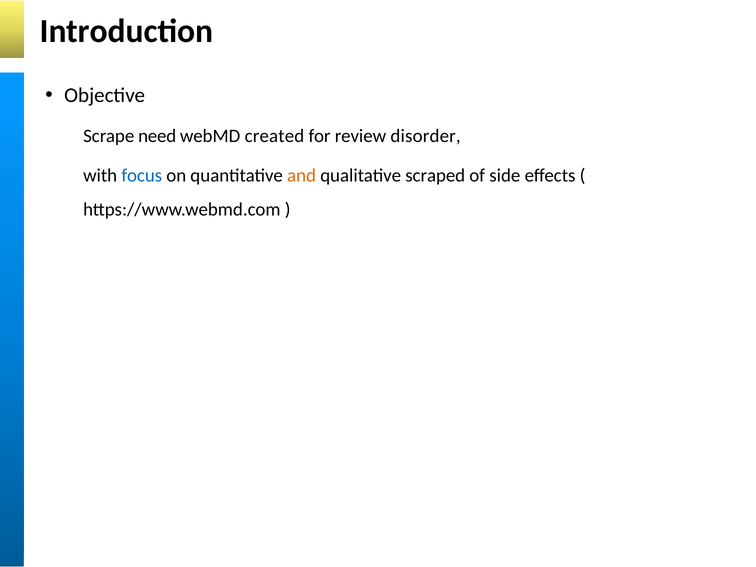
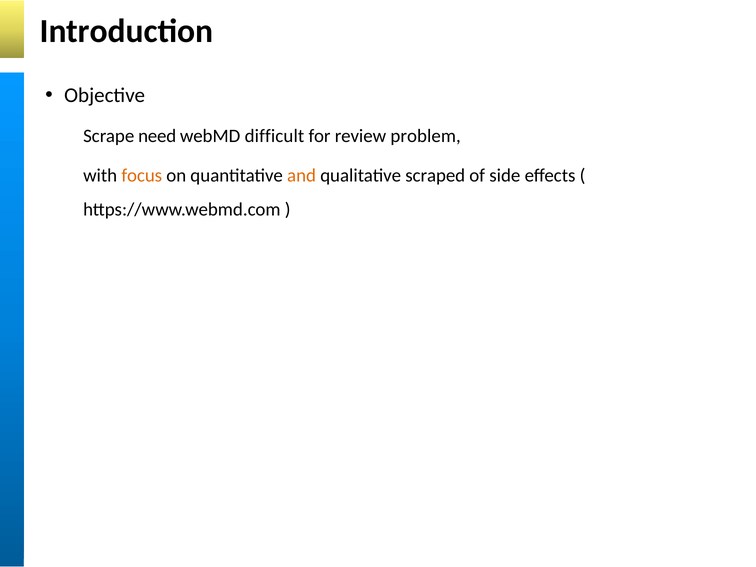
created: created -> difficult (274, 136)
disorder: disorder -> problem (426, 136)
focus colour: blue -> orange (142, 175)
